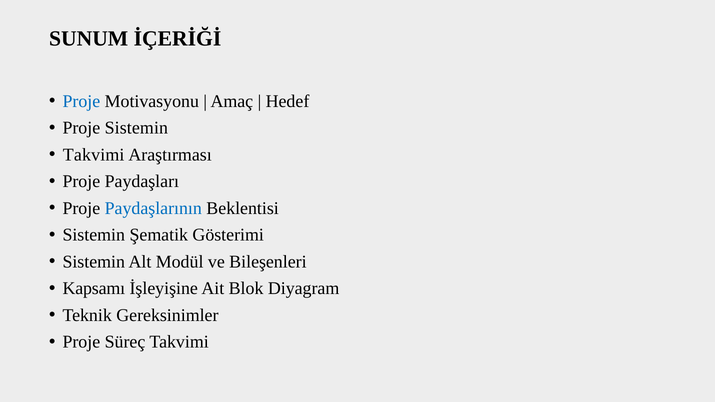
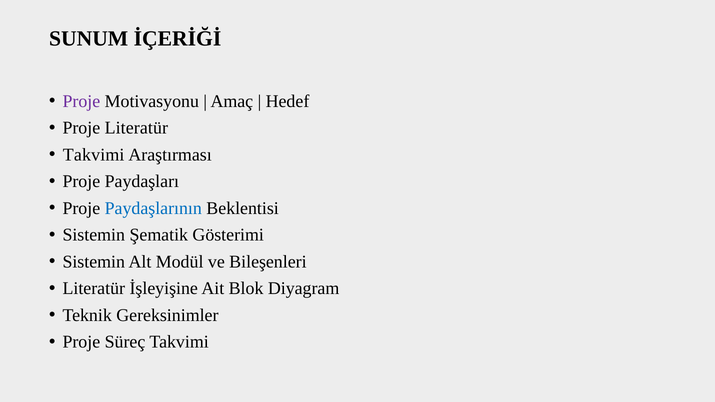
Proje colour: blue -> purple (81, 101)
Proje Sistemin: Sistemin -> Literatür (136, 128)
Kapsamı: Kapsamı -> Literatür (94, 289)
